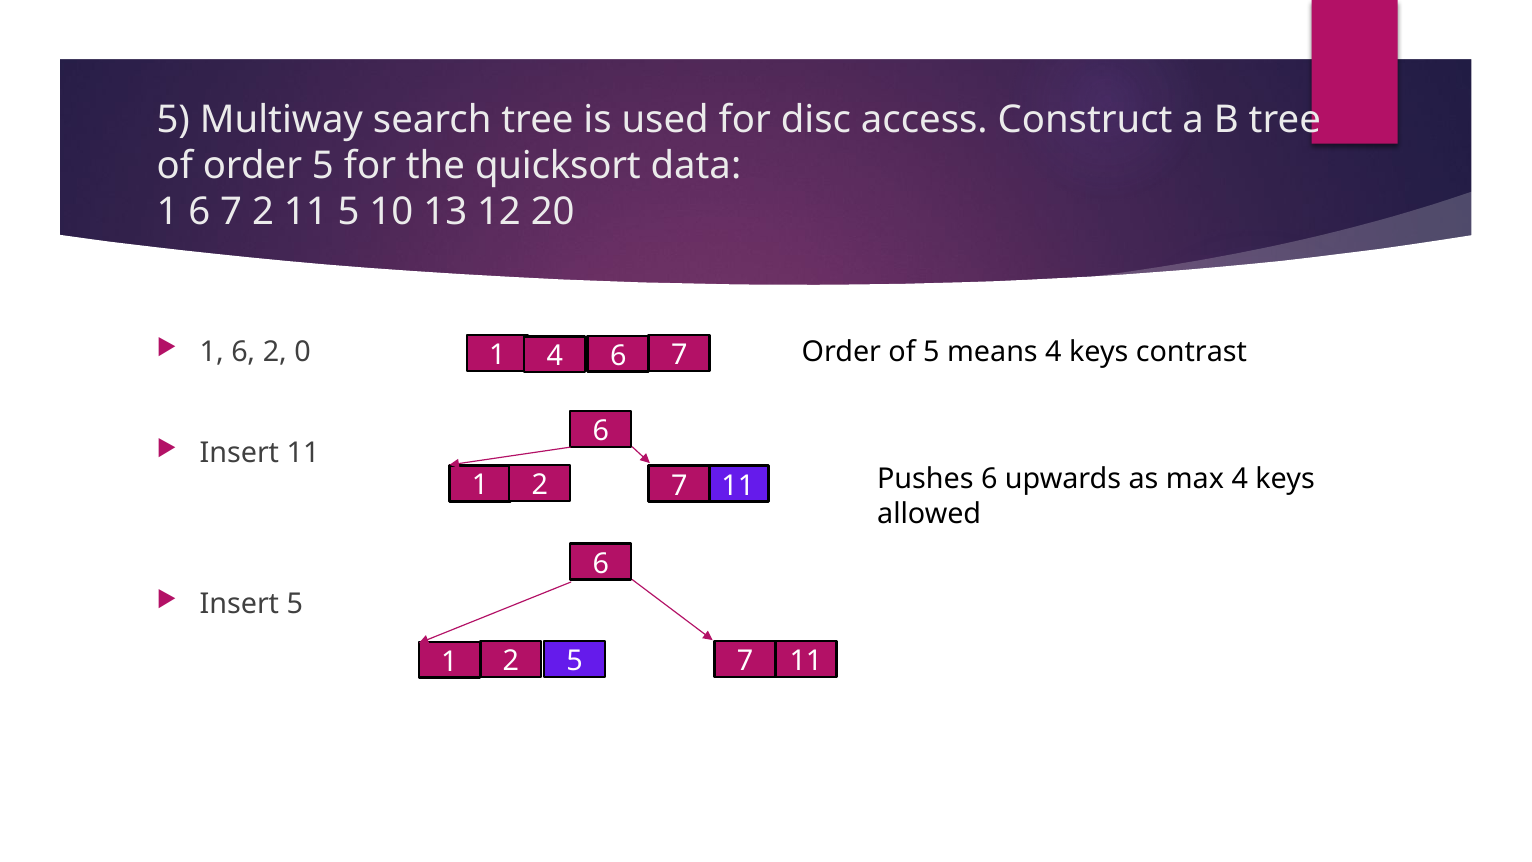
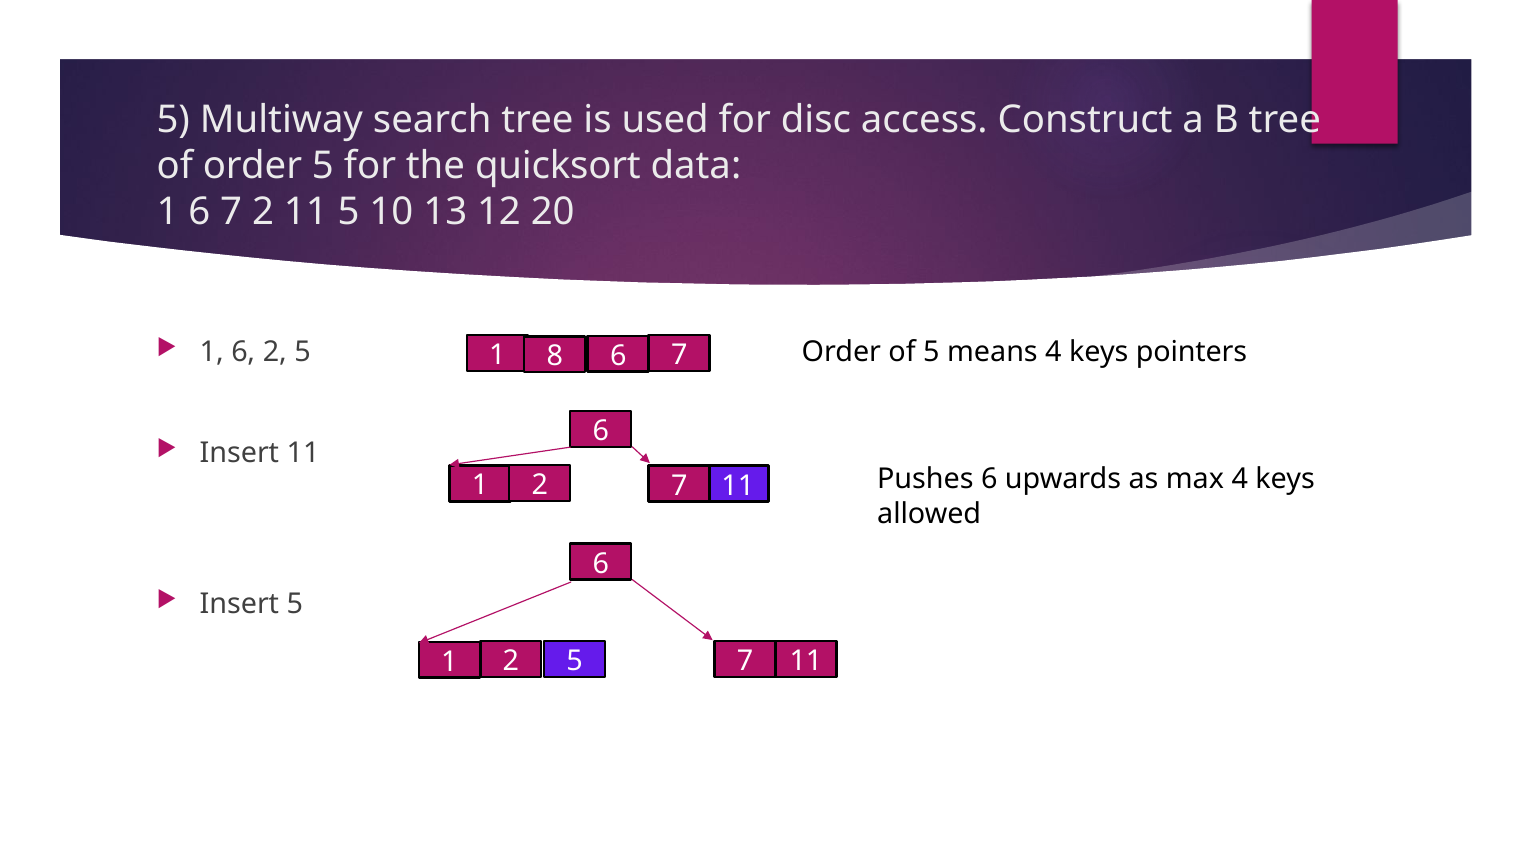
6 2 0: 0 -> 5 (303, 352)
contrast: contrast -> pointers (1191, 352)
1 4: 4 -> 8 (555, 356)
